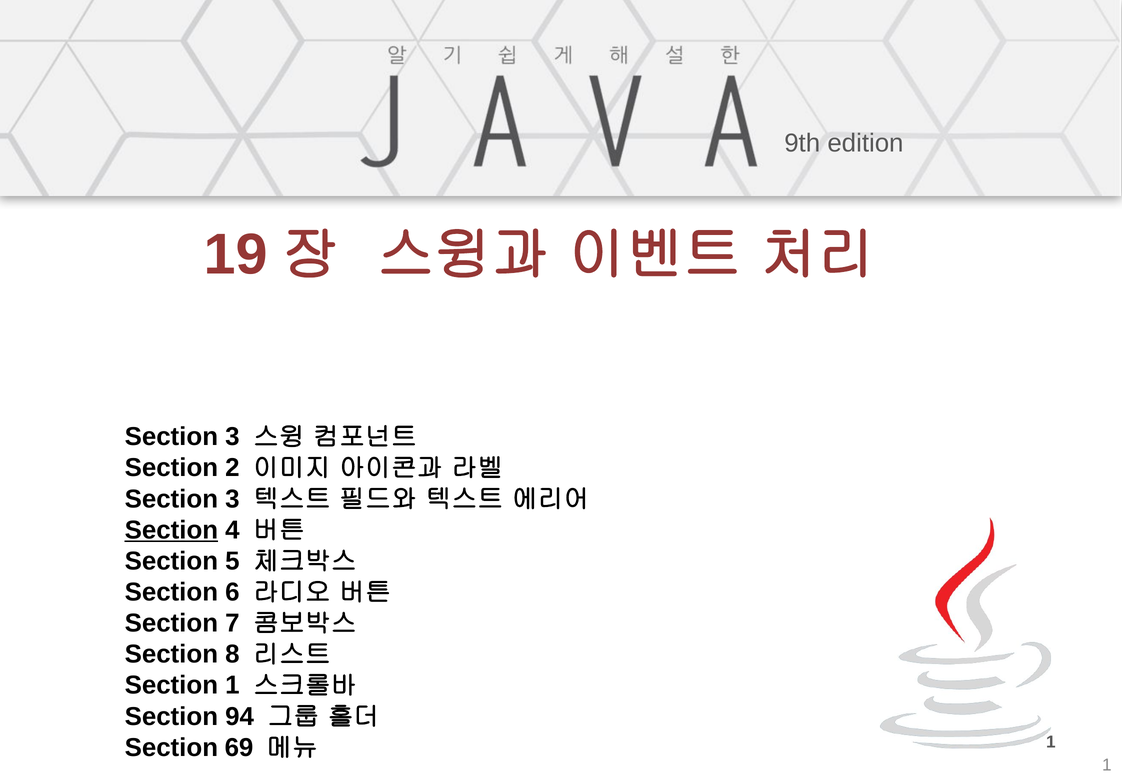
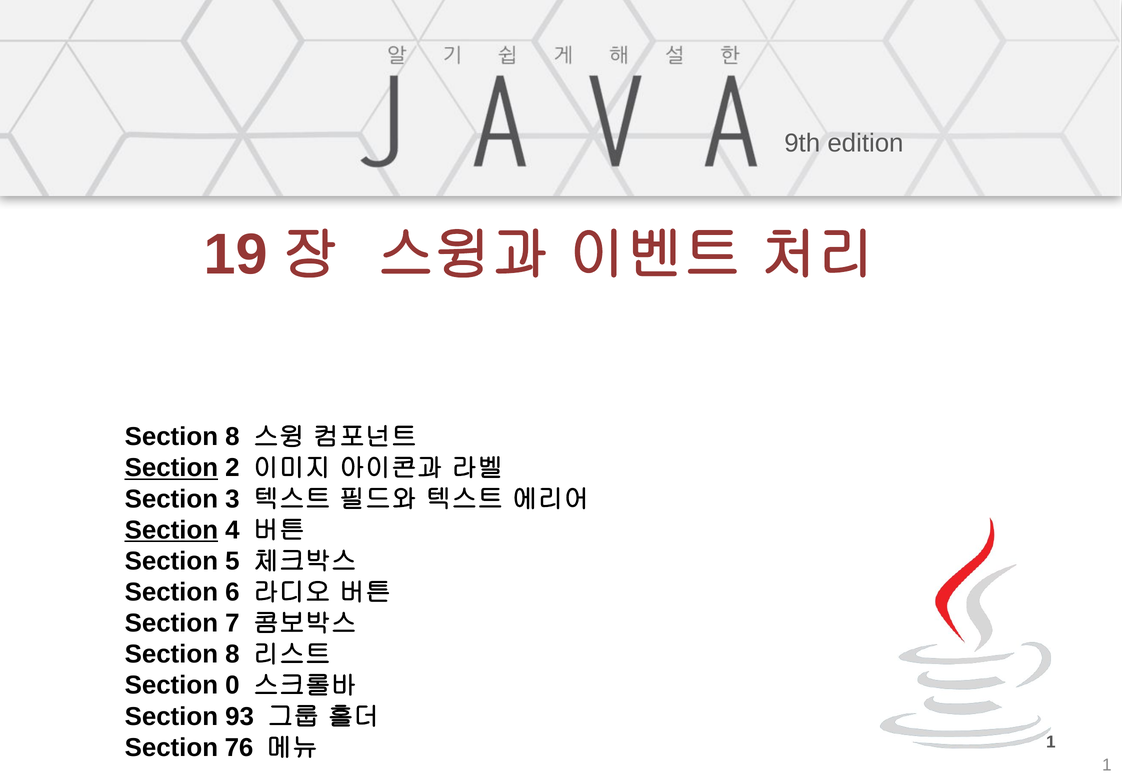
3: 3 -> 8 (232, 437)
Section underline: none -> present (171, 468)
Section 1: 1 -> 0 (232, 685)
94: 94 -> 93 (240, 716)
69: 69 -> 76 (239, 747)
